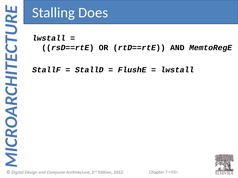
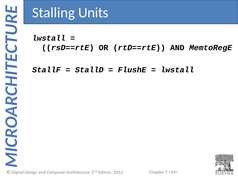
Does: Does -> Units (93, 13)
